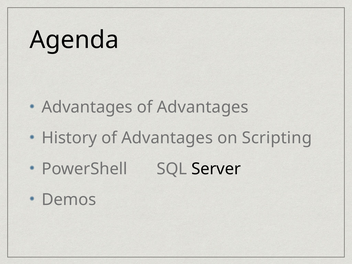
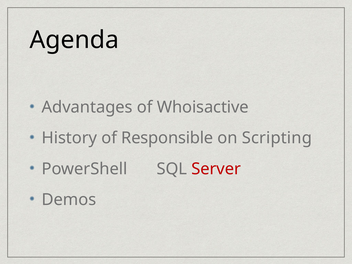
Advantages of Advantages: Advantages -> Whoisactive (203, 107)
History of Advantages: Advantages -> Responsible (167, 138)
Server colour: black -> red (216, 169)
